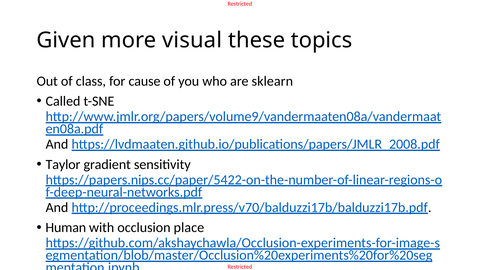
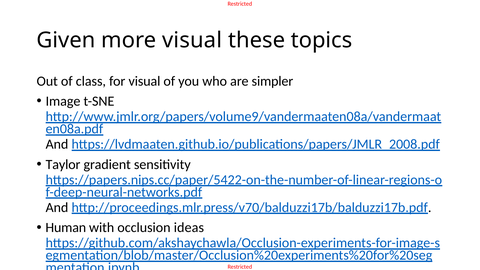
for cause: cause -> visual (144, 81)
sklearn: sklearn -> simpler (272, 81)
Called: Called -> Image (63, 101)
place: place -> ideas (189, 228)
